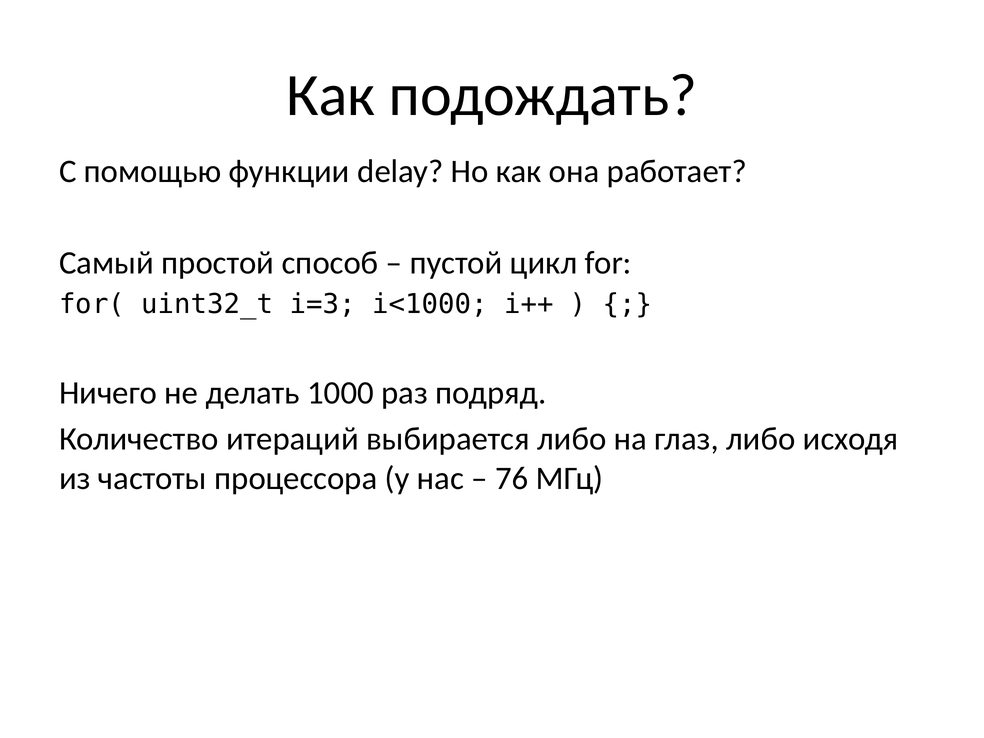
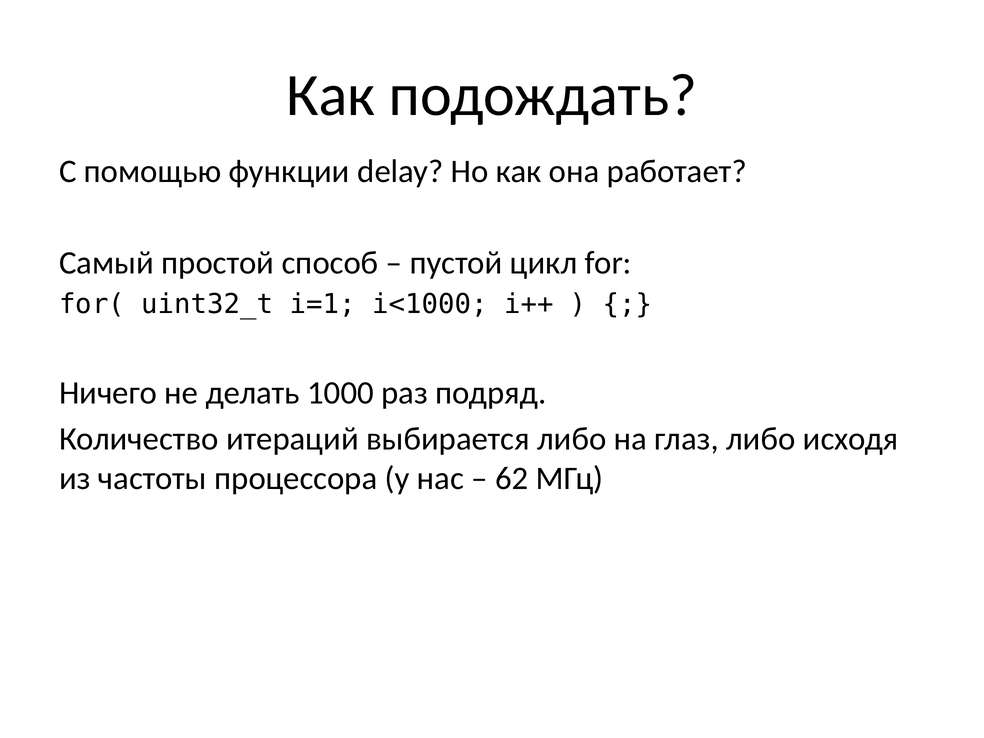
i=3: i=3 -> i=1 (323, 304)
76: 76 -> 62 (512, 478)
